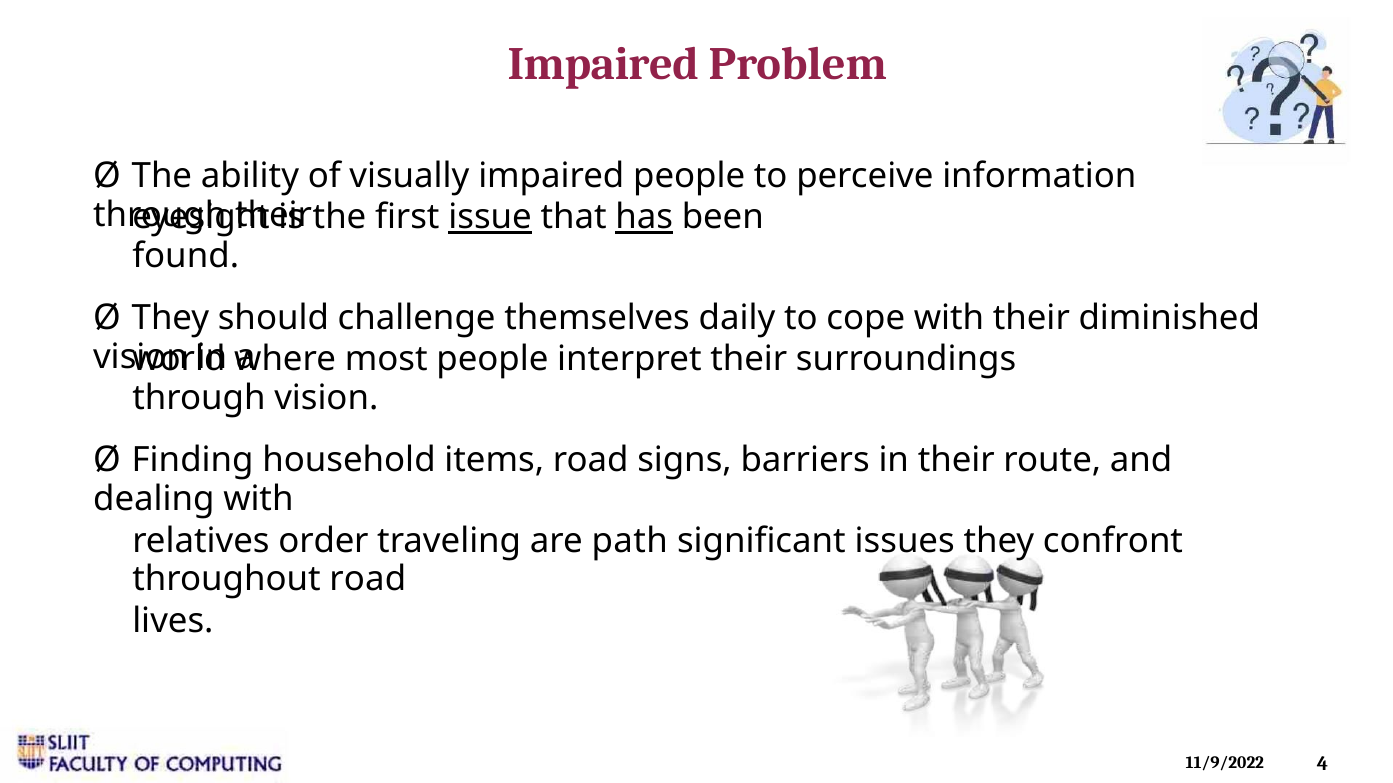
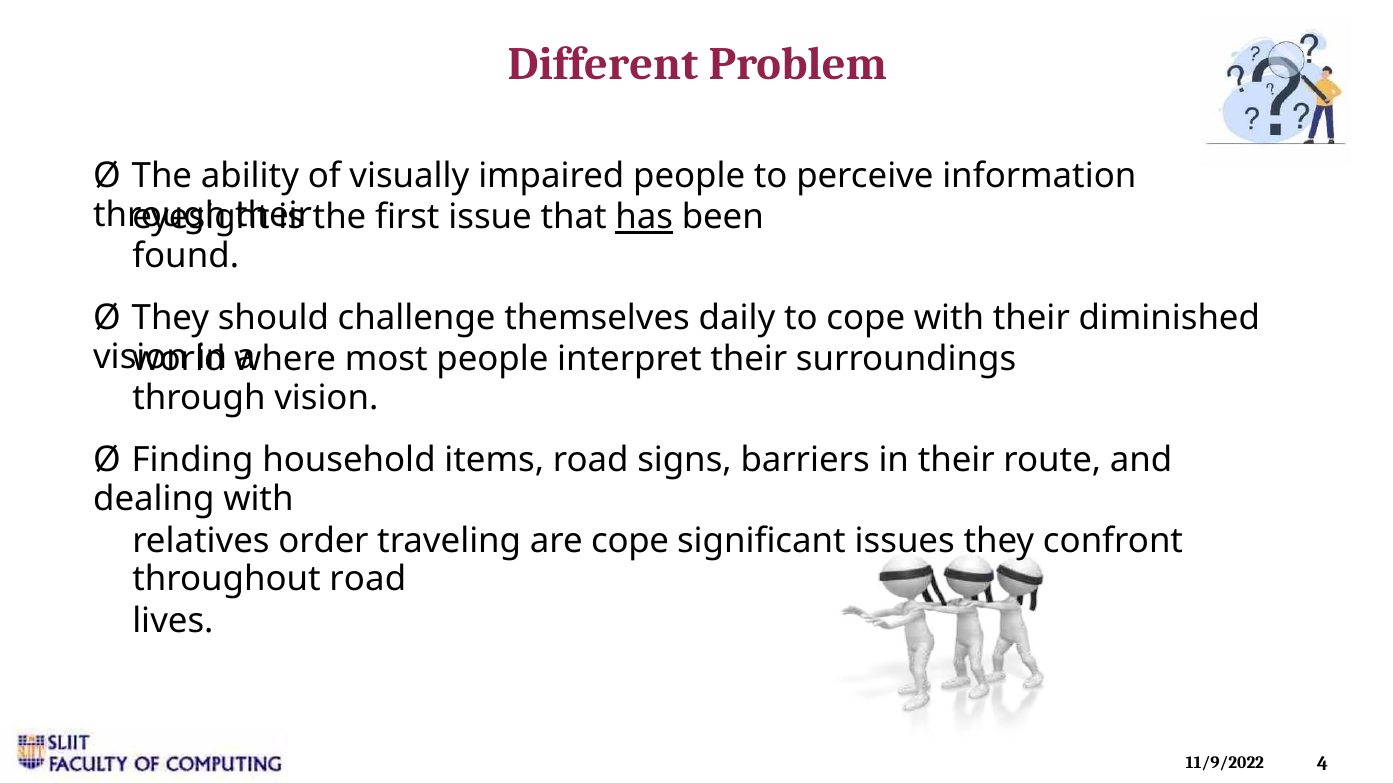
Impaired: Impaired -> Different (603, 64)
issue underline: present -> none (490, 218)
are path: path -> cope (630, 541)
